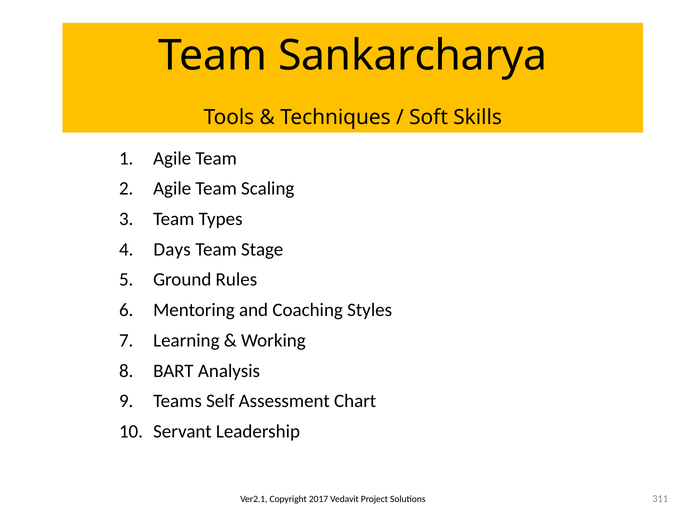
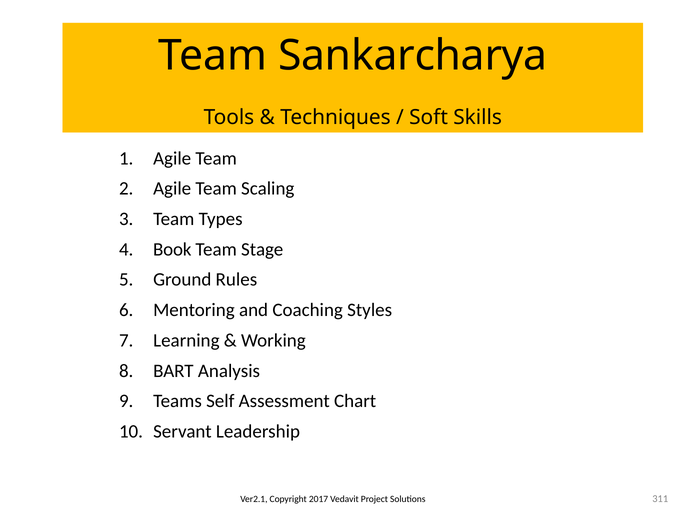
Days: Days -> Book (172, 250)
